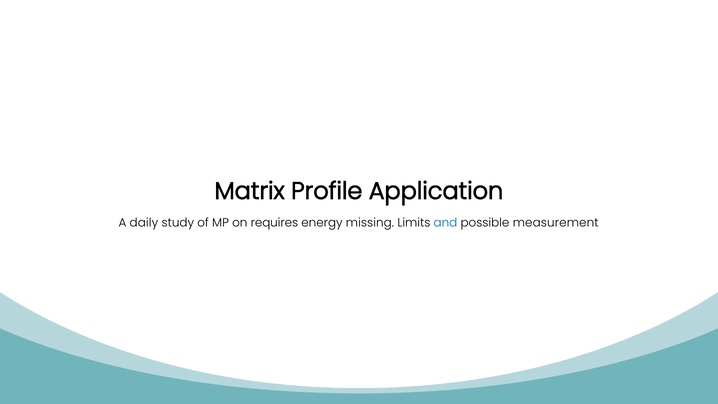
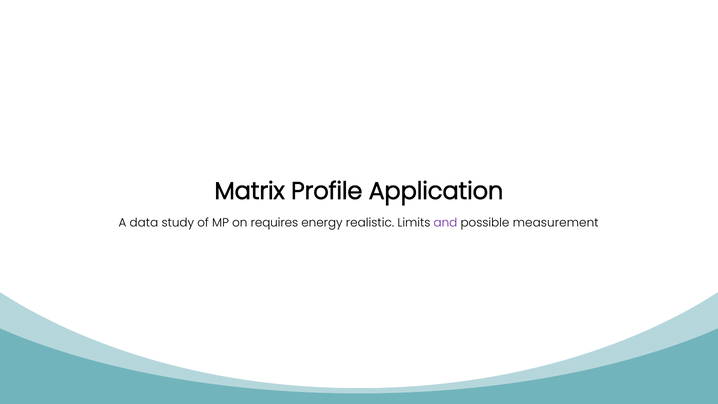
daily: daily -> data (144, 223)
missing: missing -> realistic (370, 223)
and colour: blue -> purple (445, 223)
